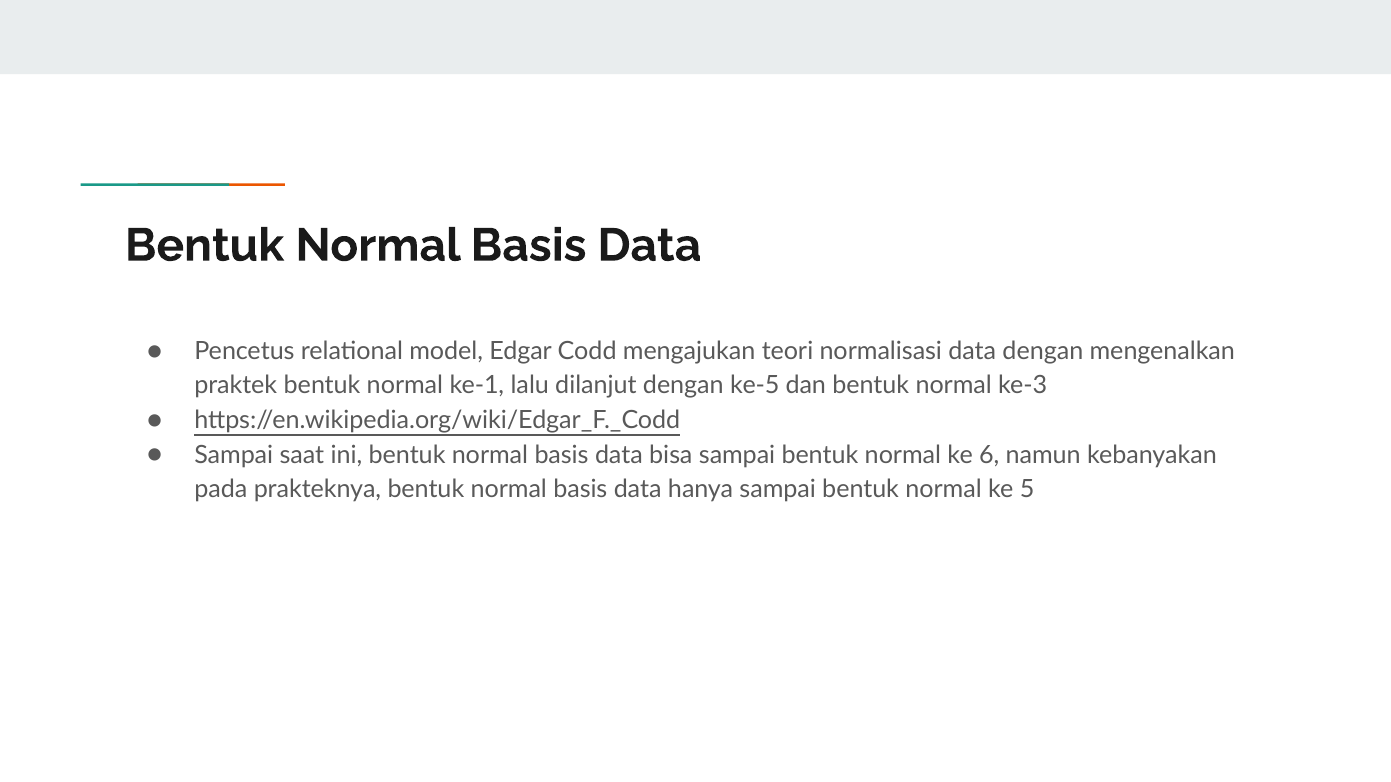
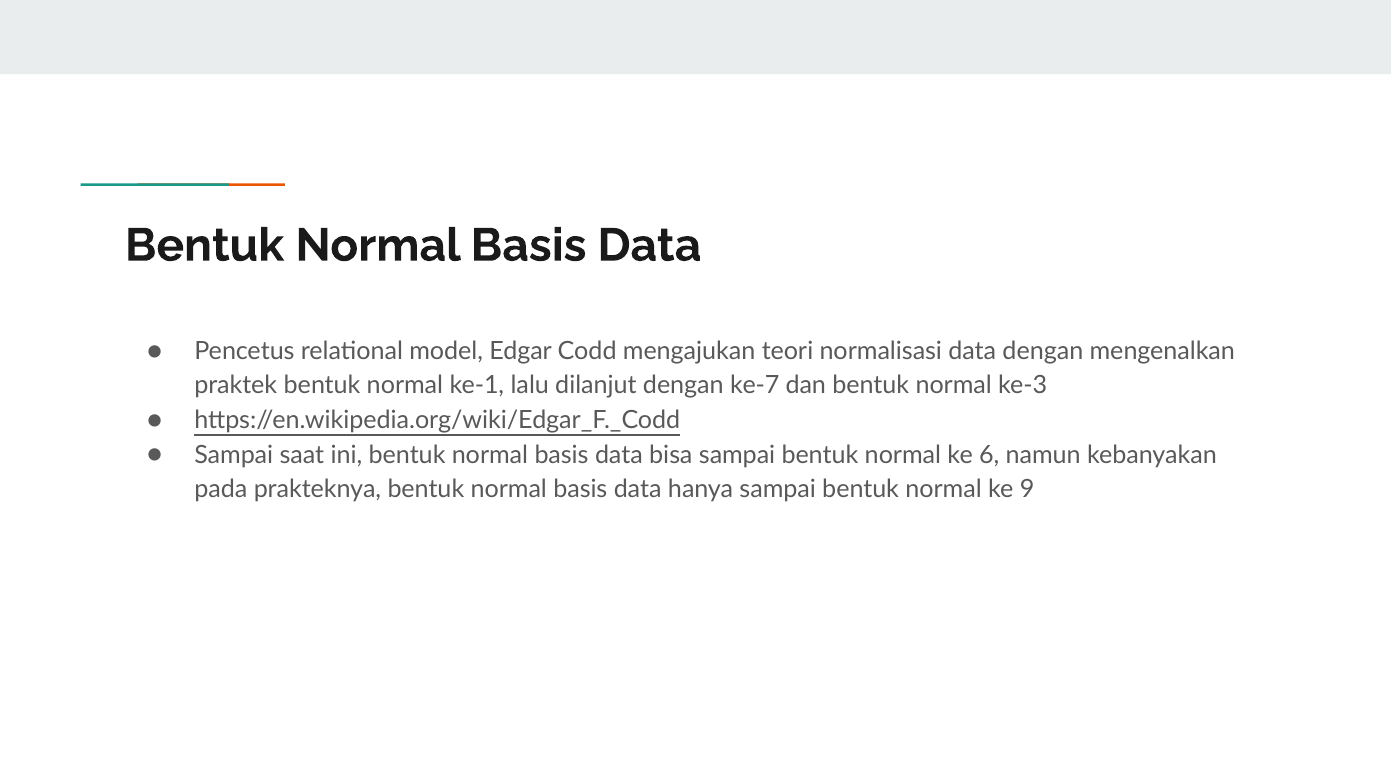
ke-5: ke-5 -> ke-7 (755, 386)
5: 5 -> 9 (1027, 490)
